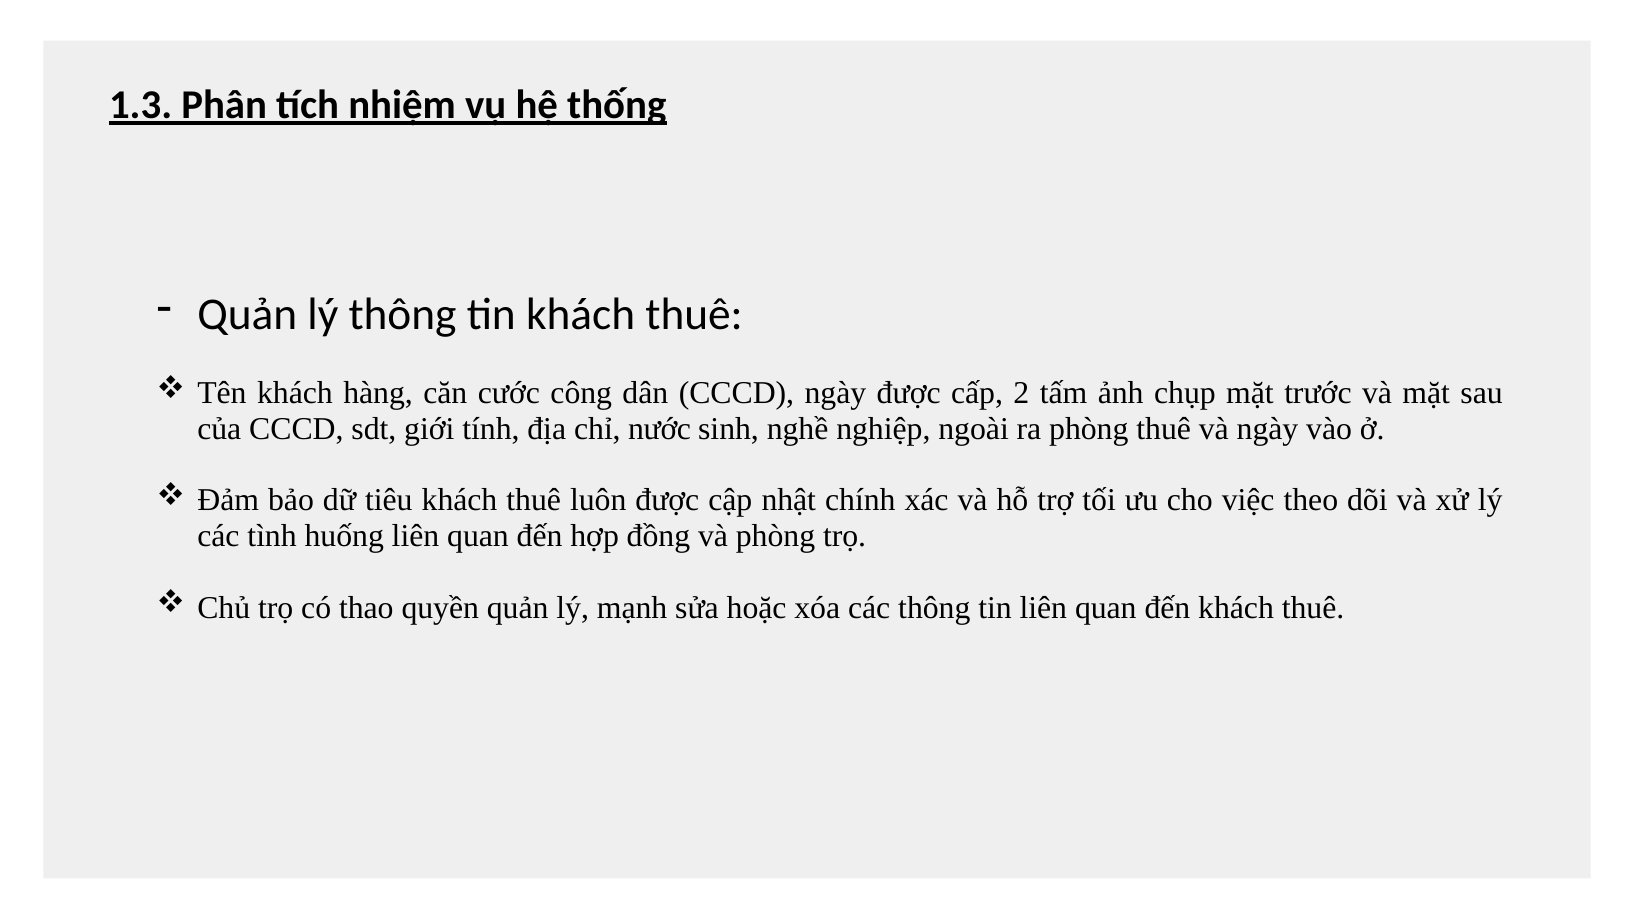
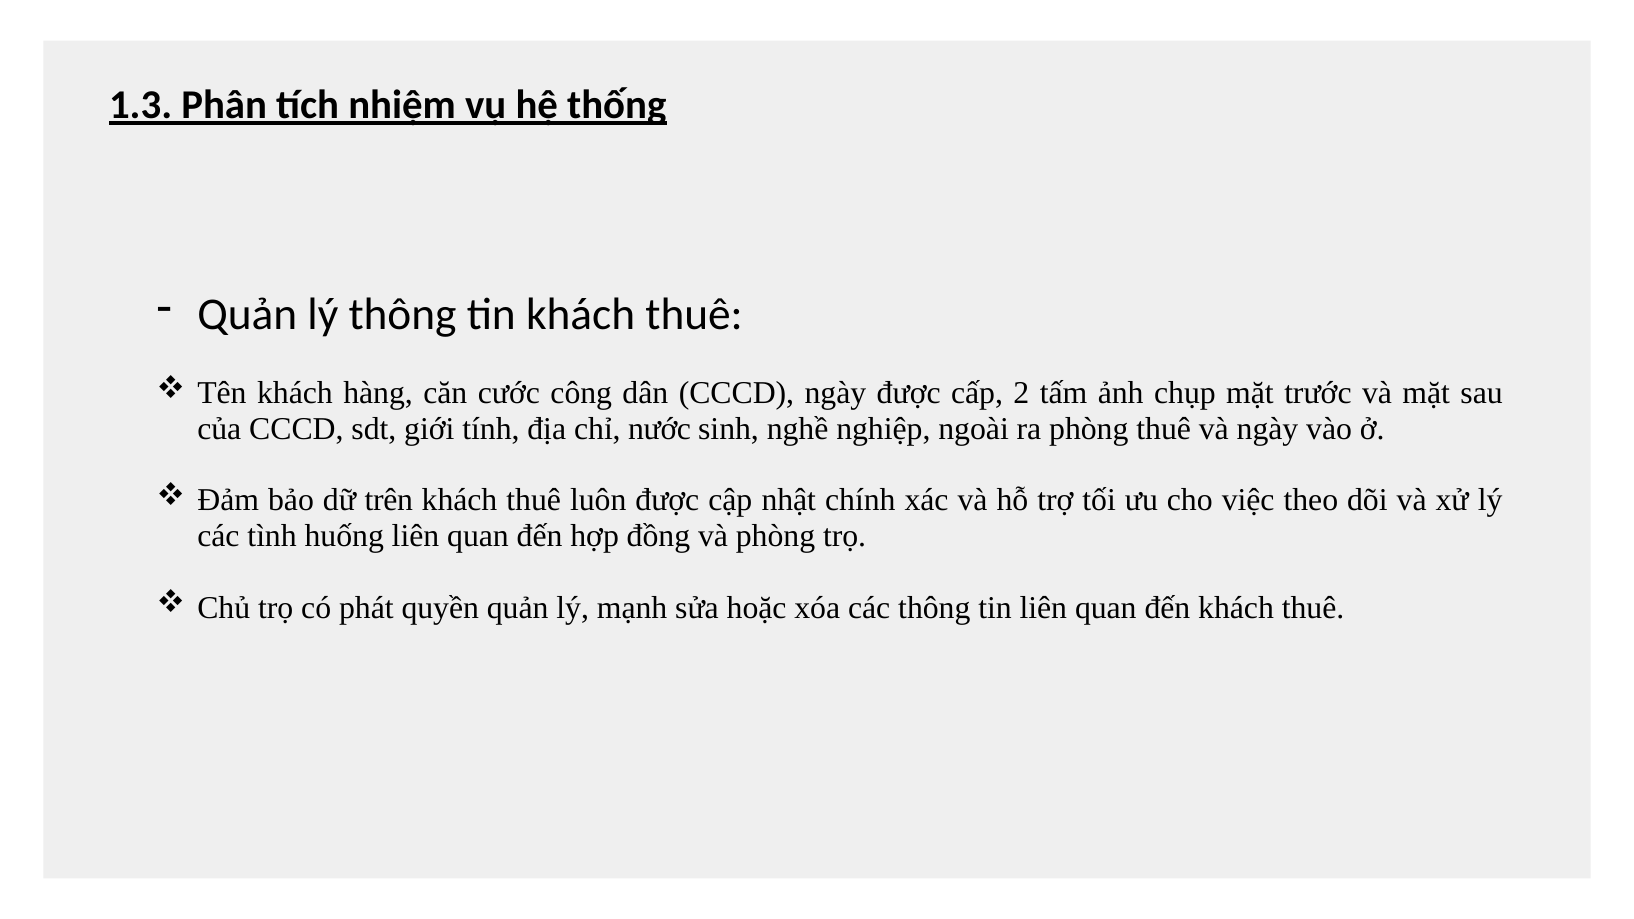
tiêu: tiêu -> trên (389, 501)
thao: thao -> phát (366, 608)
